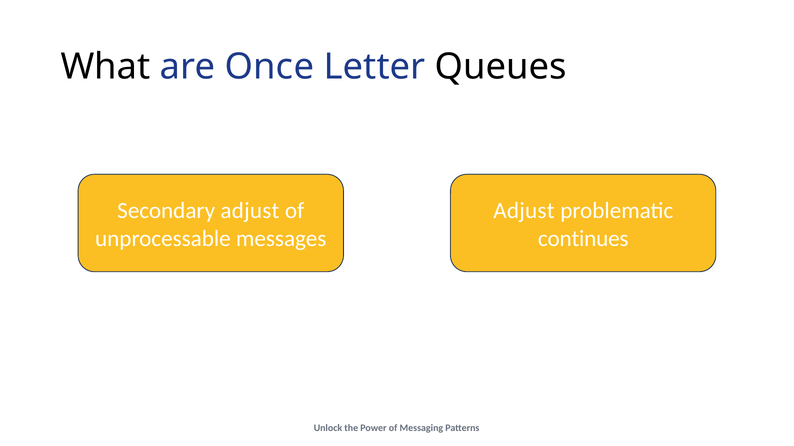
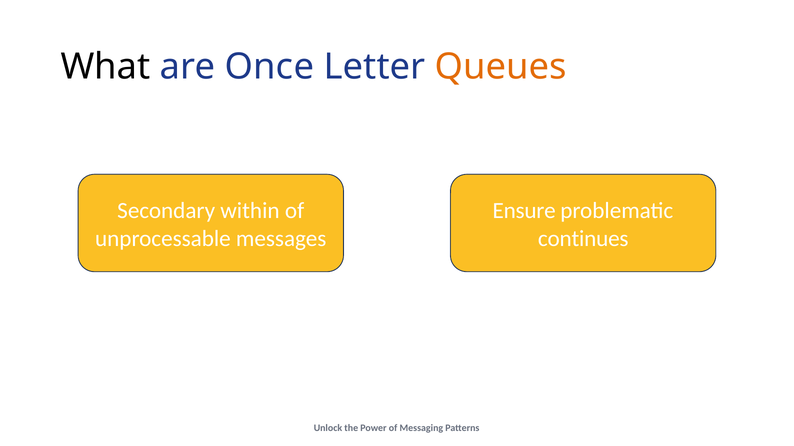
Queues colour: black -> orange (501, 67)
Secondary adjust: adjust -> within (250, 211)
Adjust: Adjust -> Ensure (524, 211)
